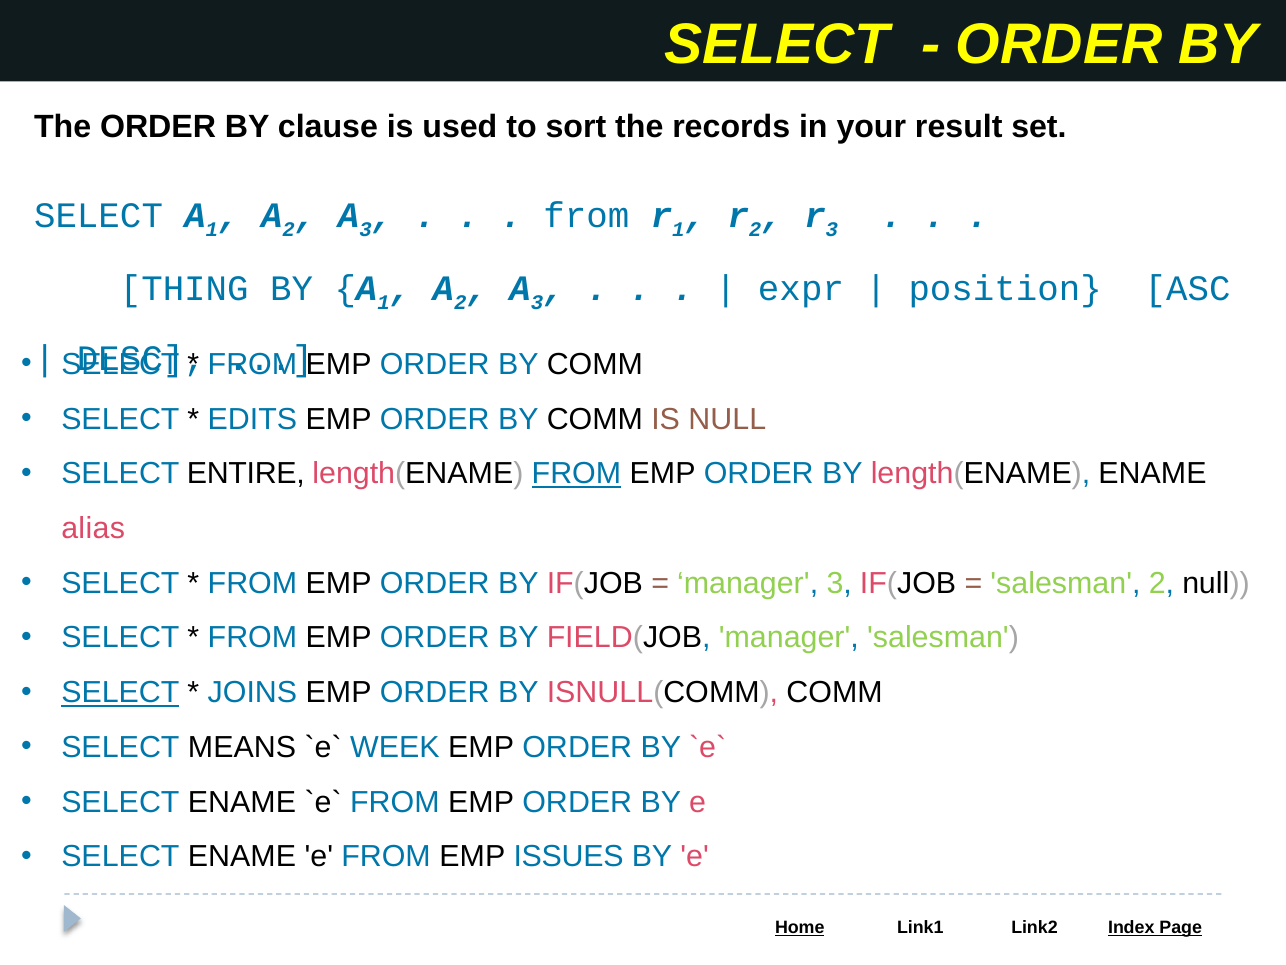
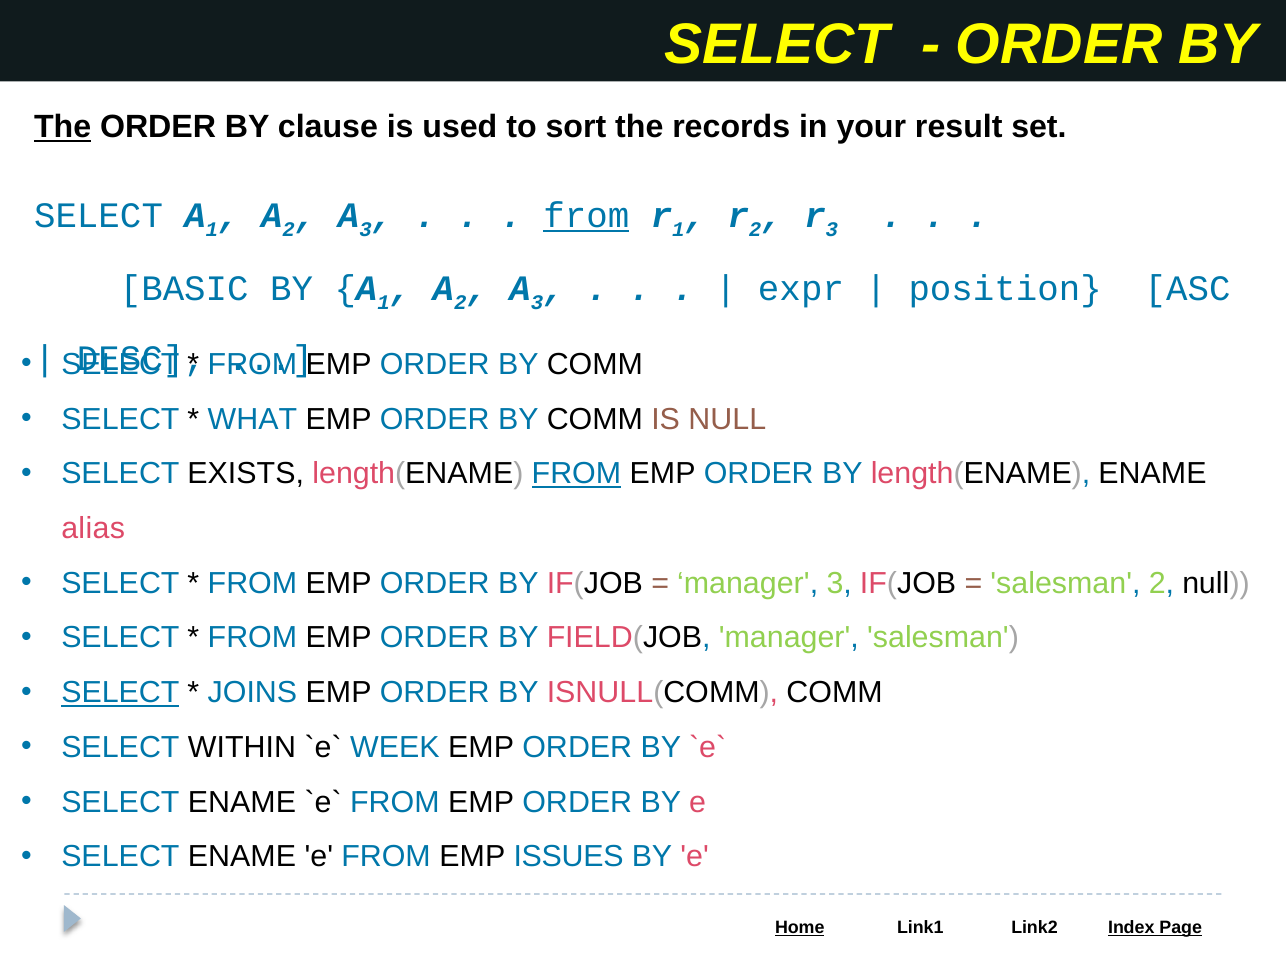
The underline: none -> present (63, 127)
from underline: none -> present (586, 215)
THING: THING -> BASIC (184, 288)
EDITS: EDITS -> WHAT (252, 419)
ENTIRE: ENTIRE -> EXISTS (246, 473)
MEANS: MEANS -> WITHIN (242, 747)
